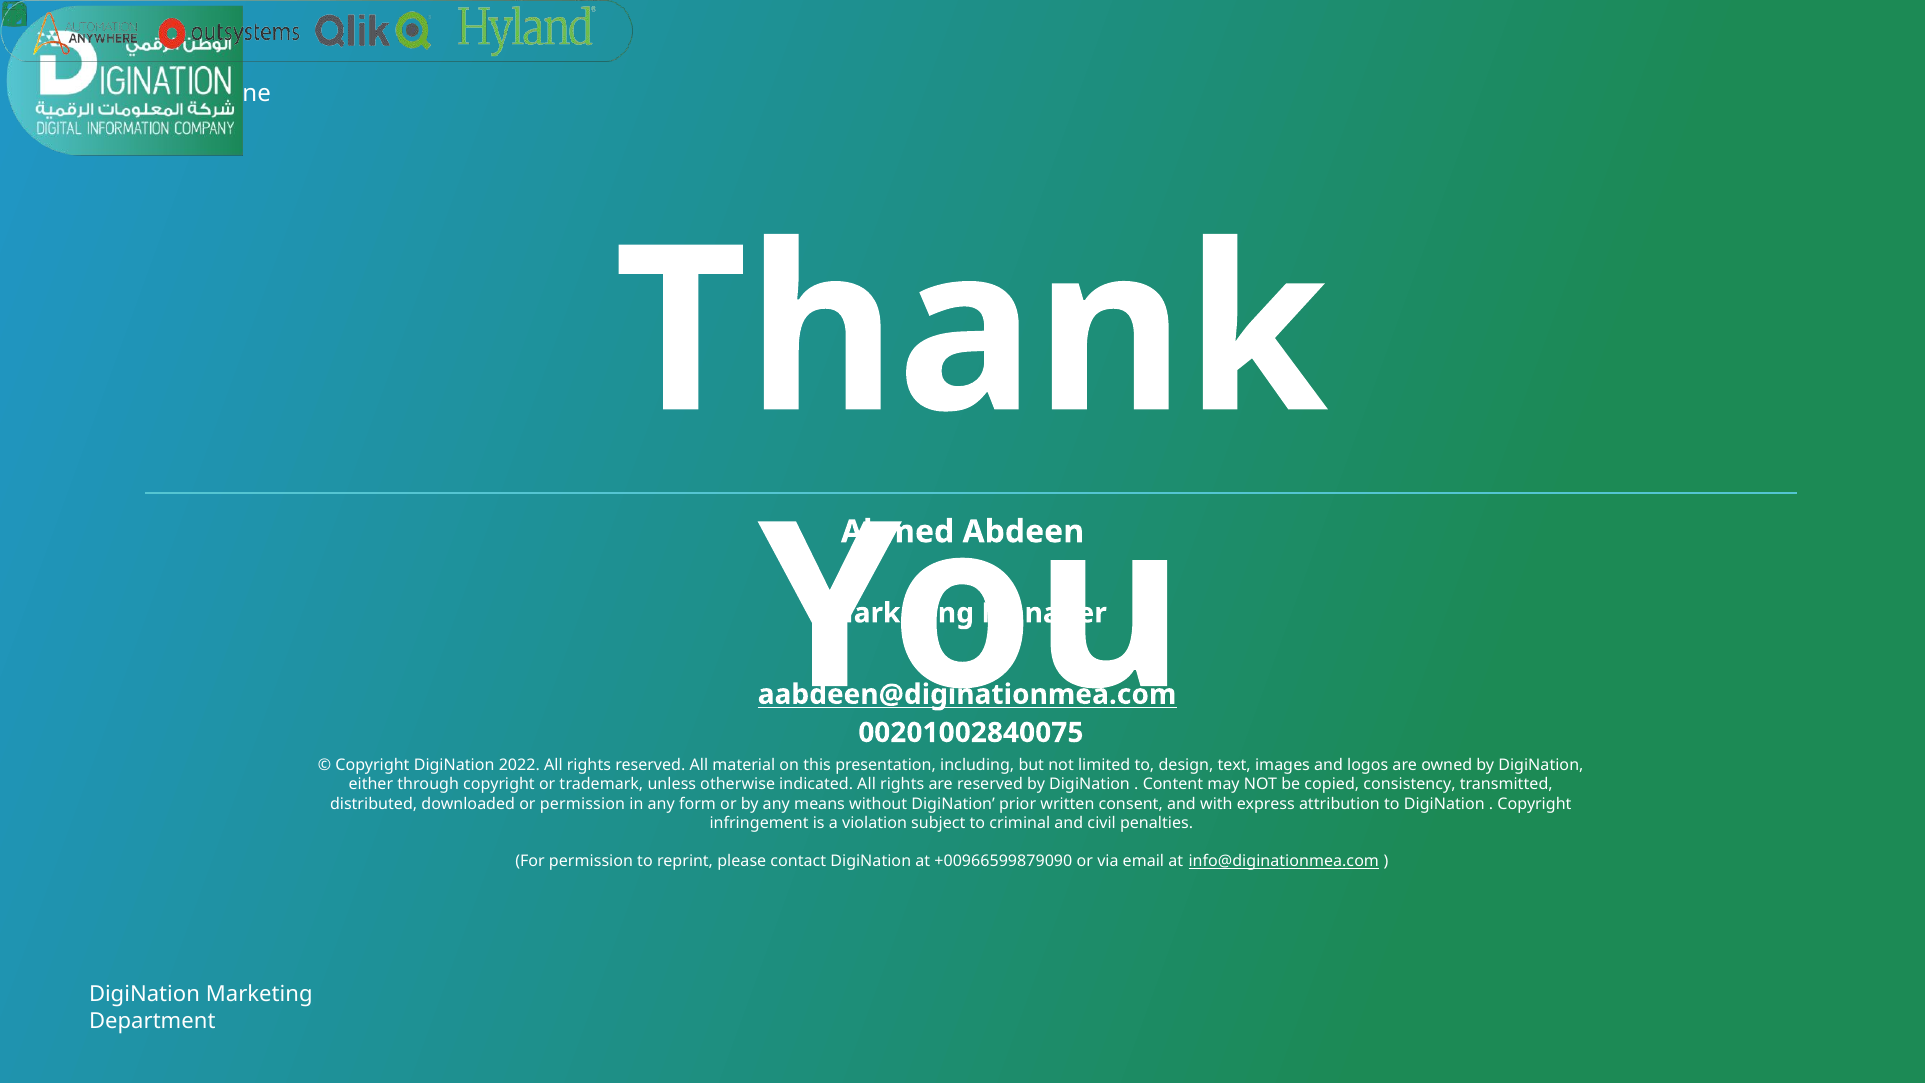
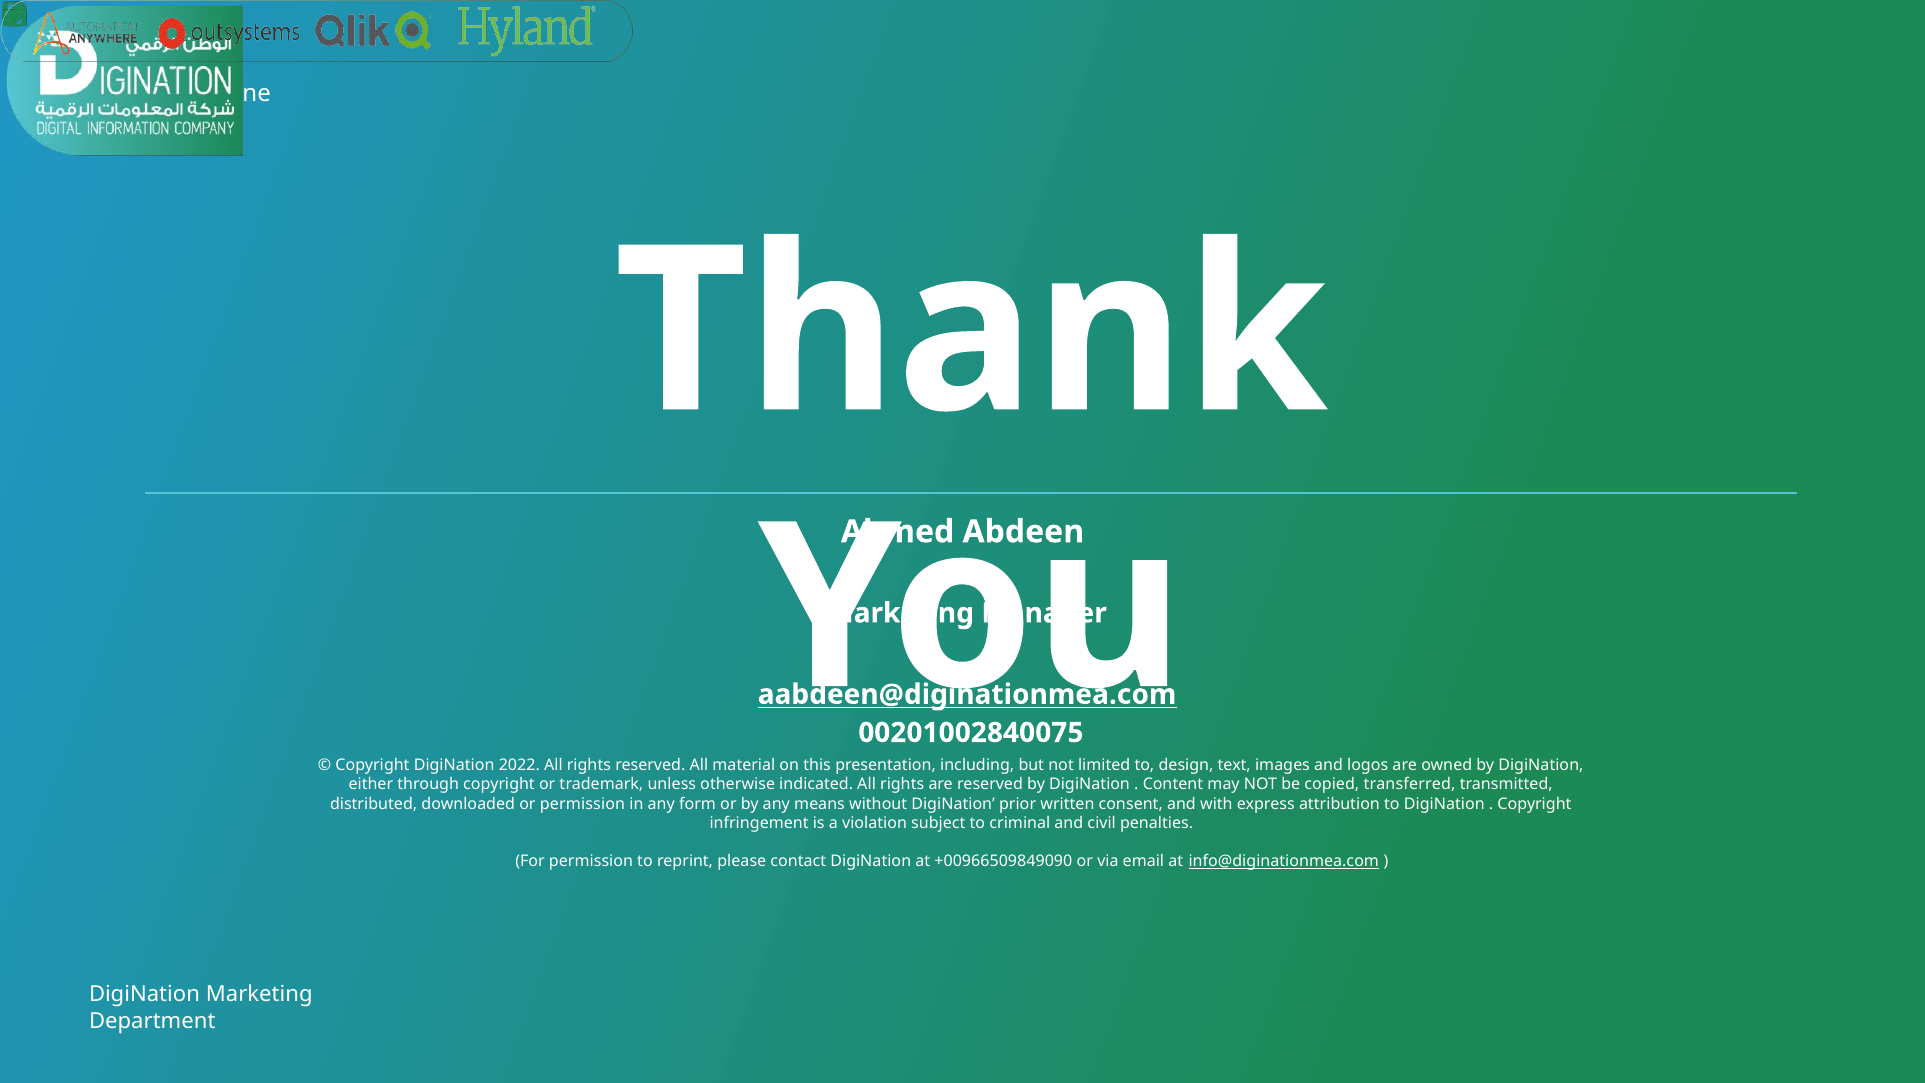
consistency: consistency -> transferred (1409, 785)
+00966599879090: +00966599879090 -> +00966509849090 (1003, 861)
